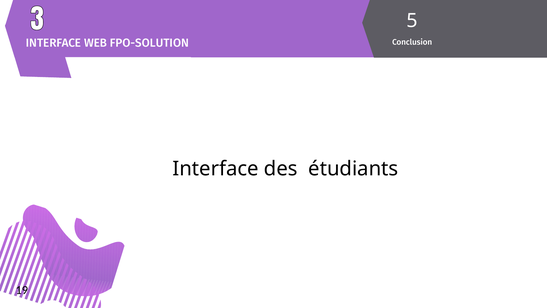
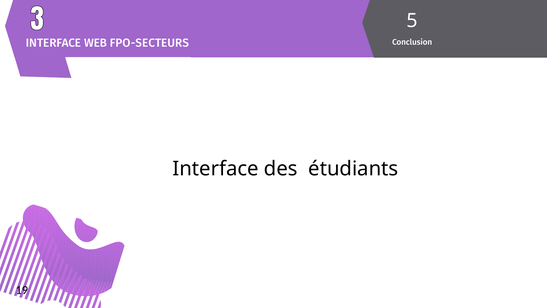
FPO-SOLUTION: FPO-SOLUTION -> FPO-SECTEURS (149, 43)
